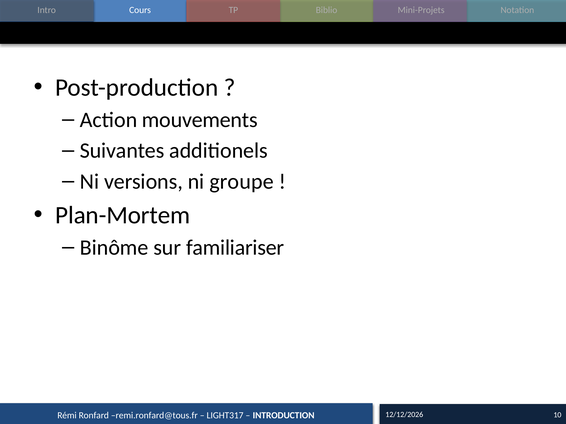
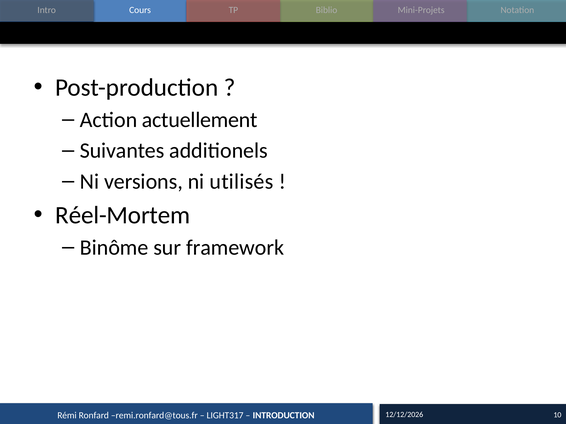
mouvements: mouvements -> actuellement (200, 120)
groupe: groupe -> utilisés (241, 182)
Plan-Mortem: Plan-Mortem -> Réel-Mortem (123, 215)
familiariser: familiariser -> framework (235, 248)
